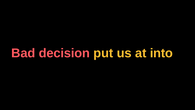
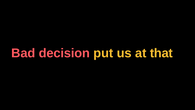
into: into -> that (161, 53)
